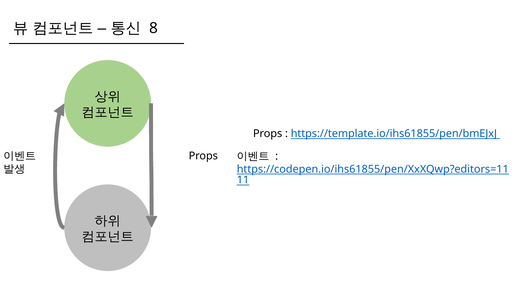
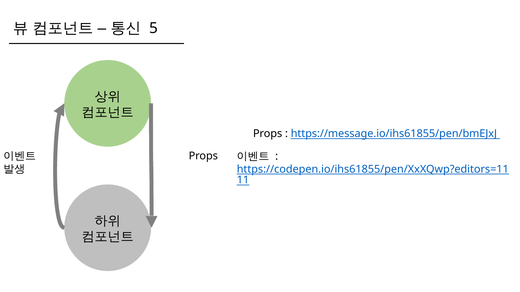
8: 8 -> 5 (153, 28)
https://template.io/ihs61855/pen/bmEJxJ: https://template.io/ihs61855/pen/bmEJxJ -> https://message.io/ihs61855/pen/bmEJxJ (394, 134)
